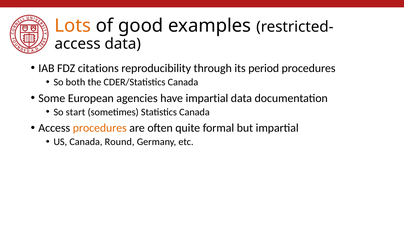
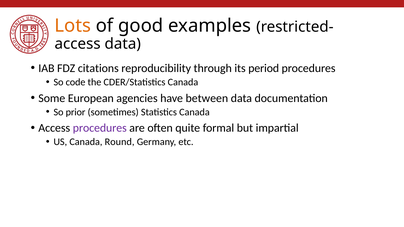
both: both -> code (76, 82)
have impartial: impartial -> between (207, 98)
start: start -> prior (76, 112)
procedures colour: orange -> purple (100, 128)
